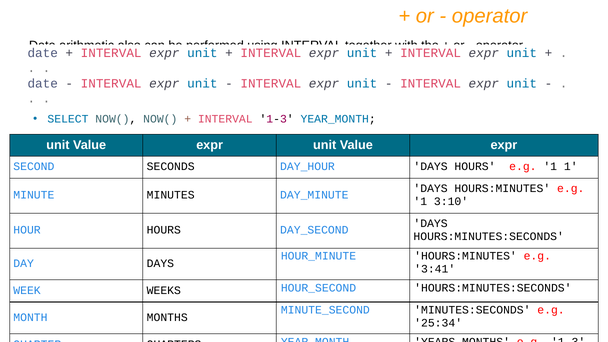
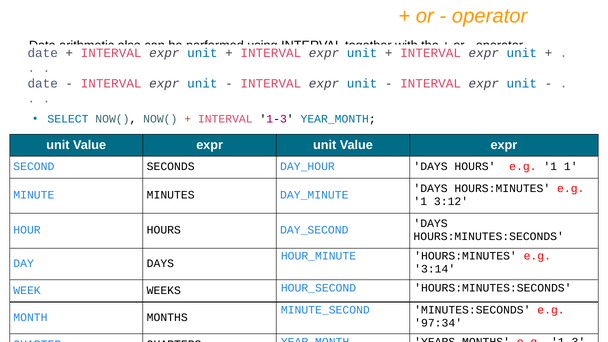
3:10: 3:10 -> 3:12 (451, 201)
3:41: 3:41 -> 3:14 (435, 269)
25:34: 25:34 -> 97:34 (438, 323)
